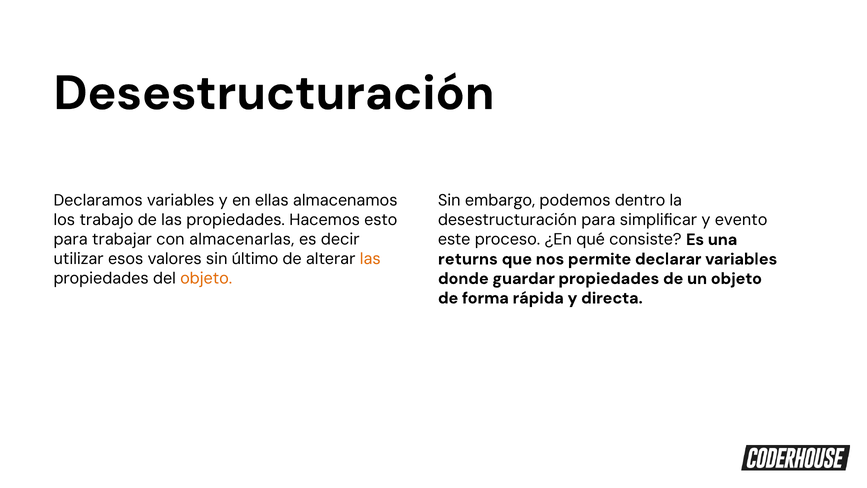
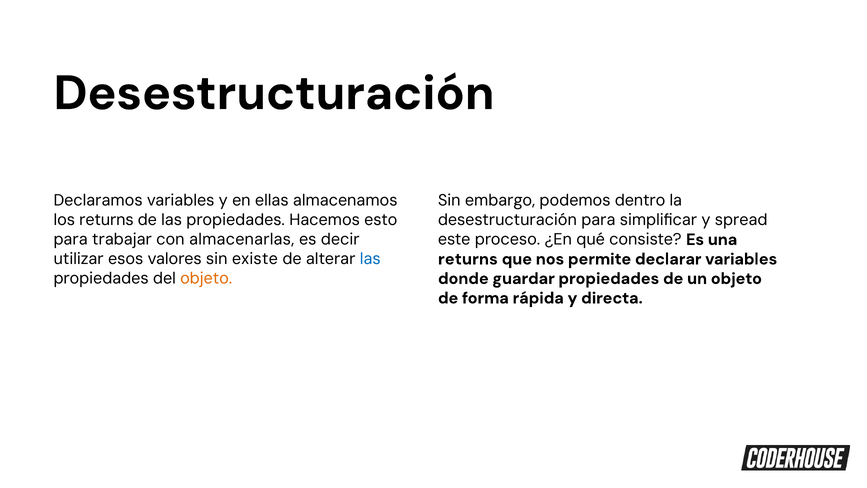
los trabajo: trabajo -> returns (106, 220)
evento: evento -> spread (741, 220)
último: último -> existe (255, 259)
las colour: orange -> blue (370, 259)
